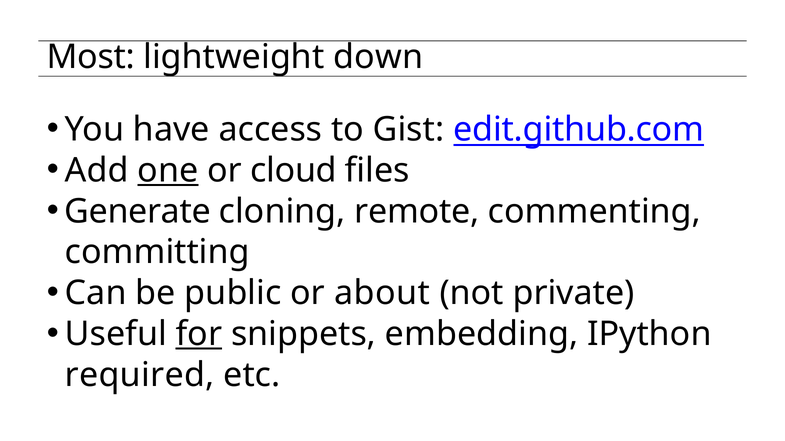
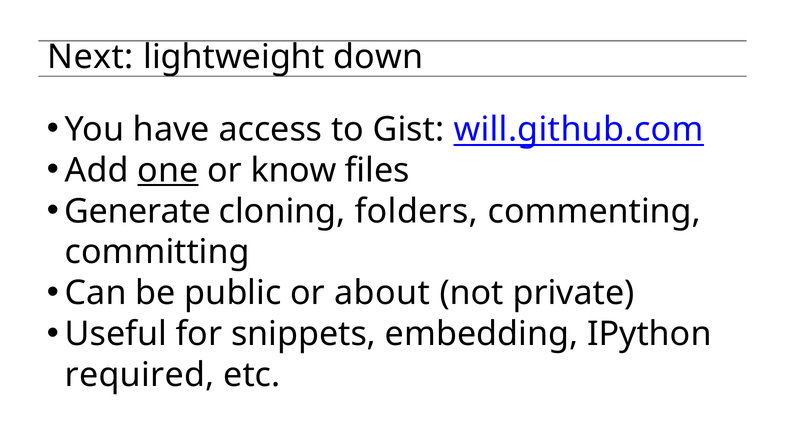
Most: Most -> Next (90, 57)
edit.github.com: edit.github.com -> will.github.com (579, 129)
cloud: cloud -> know (294, 170)
remote: remote -> folders (416, 211)
for underline: present -> none (199, 334)
